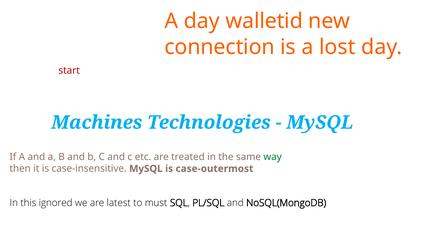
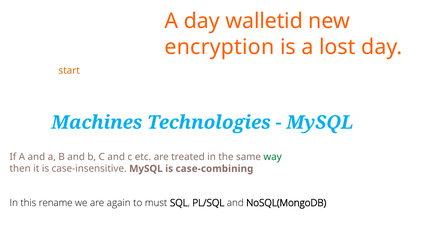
connection: connection -> encryption (219, 47)
start colour: red -> orange (69, 70)
case-outermost: case-outermost -> case-combining (214, 168)
ignored: ignored -> rename (56, 202)
latest: latest -> again (119, 202)
